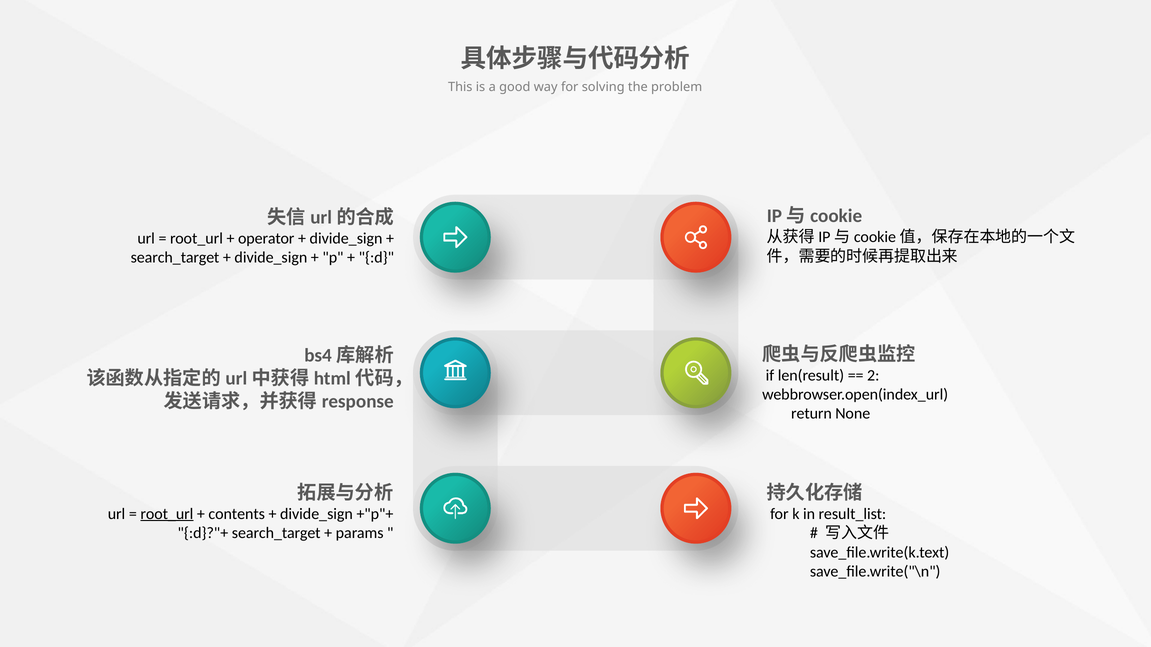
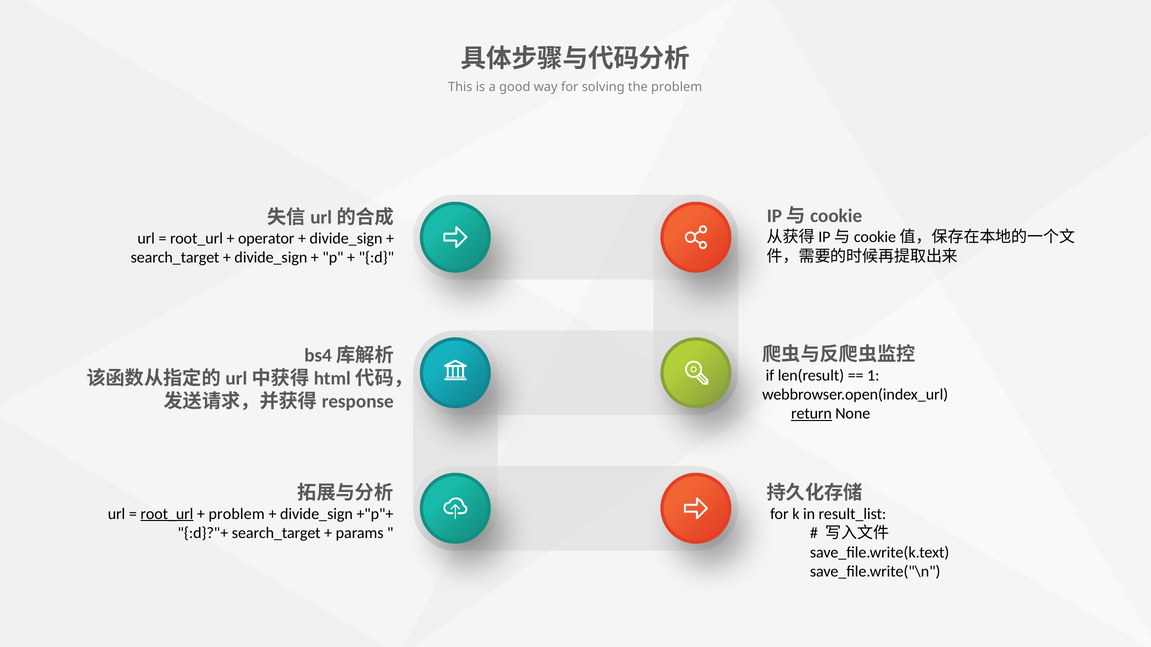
2: 2 -> 1 (873, 375)
return underline: none -> present (811, 414)
contents: contents -> problem (237, 514)
